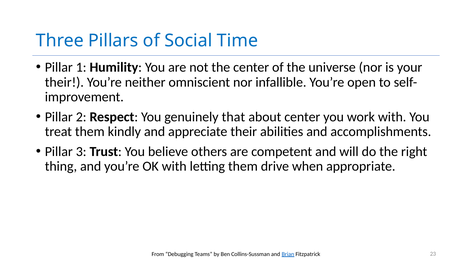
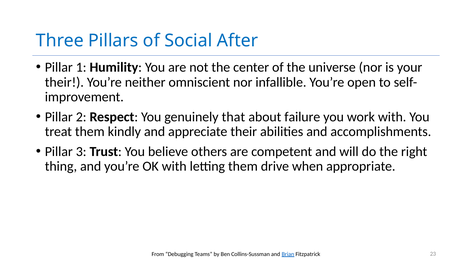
Time: Time -> After (238, 41)
about center: center -> failure (302, 117)
